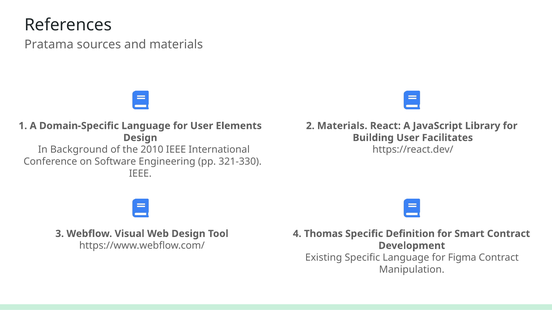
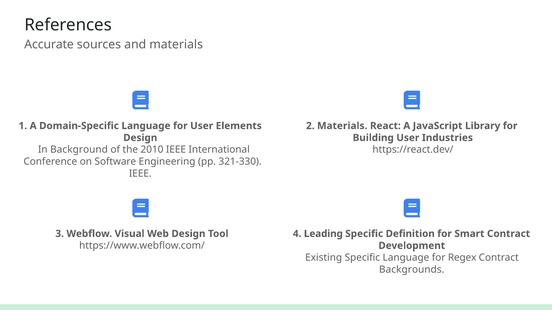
Pratama: Pratama -> Accurate (49, 45)
Facilitates: Facilitates -> Industries (447, 138)
Thomas: Thomas -> Leading (323, 234)
Figma: Figma -> Regex (462, 258)
Manipulation: Manipulation -> Backgrounds (412, 270)
